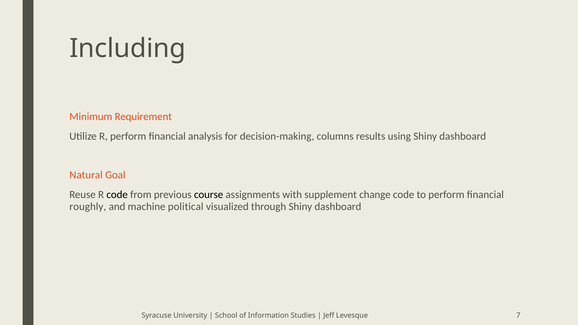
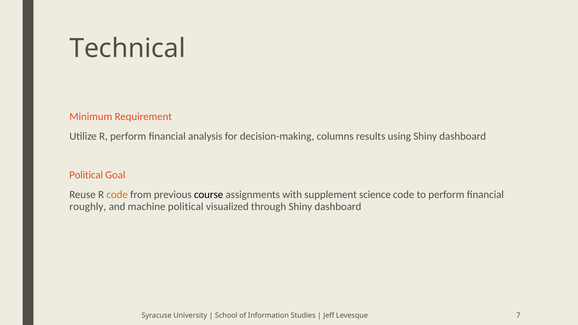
Including: Including -> Technical (127, 49)
Natural: Natural -> Political (86, 175)
code colour: black -> orange (117, 195)
change: change -> science (375, 195)
